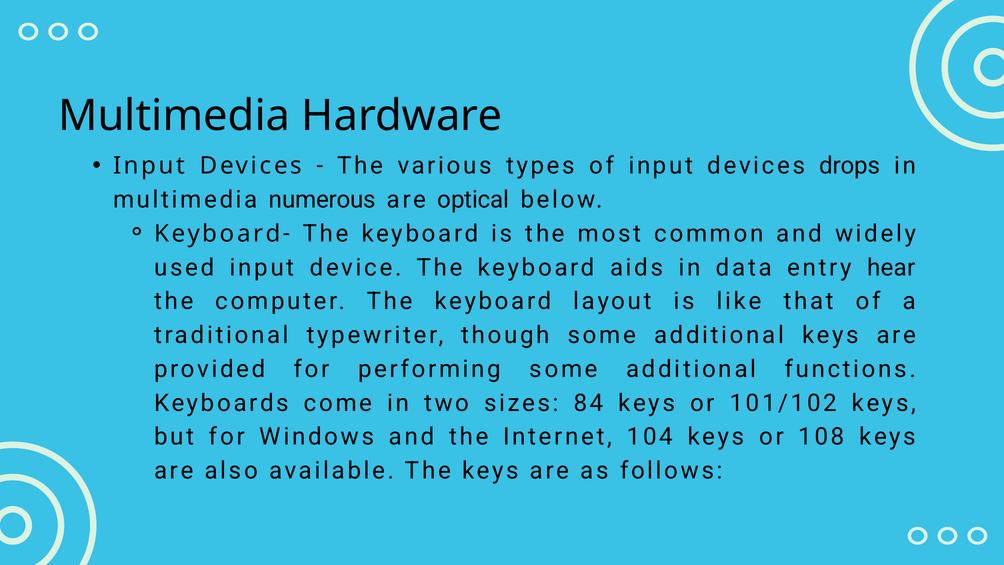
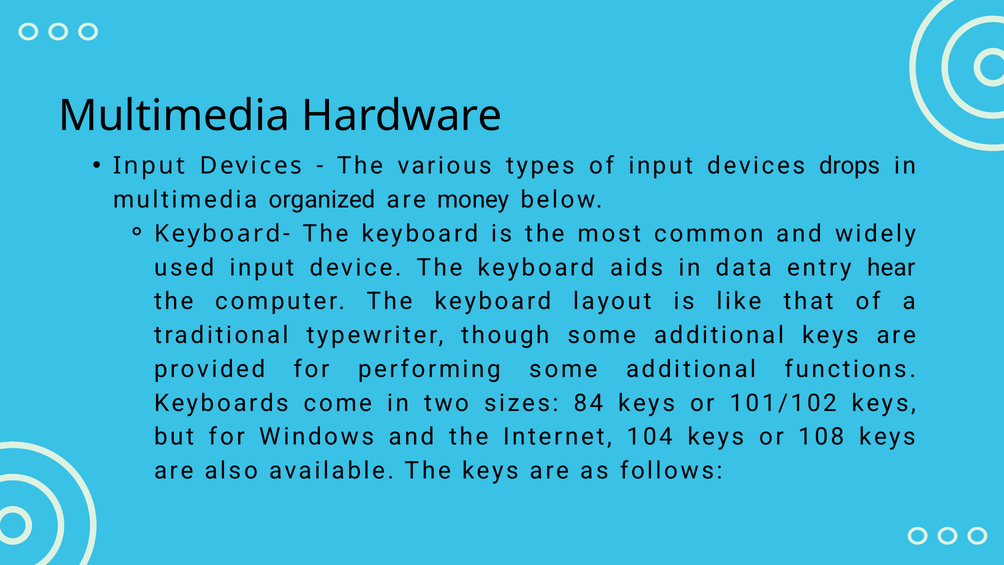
numerous: numerous -> organized (322, 200)
optical: optical -> money (473, 200)
